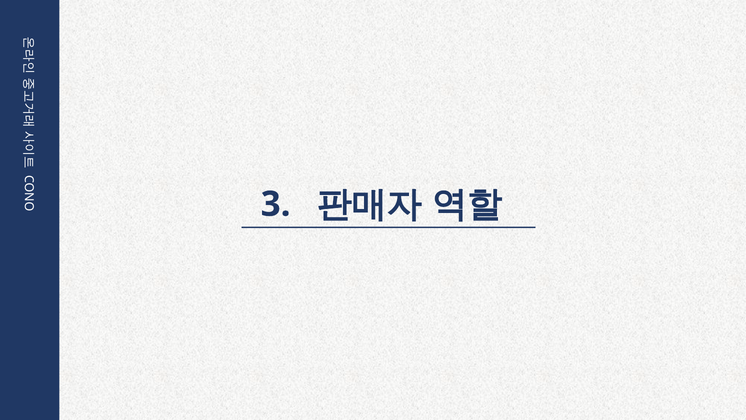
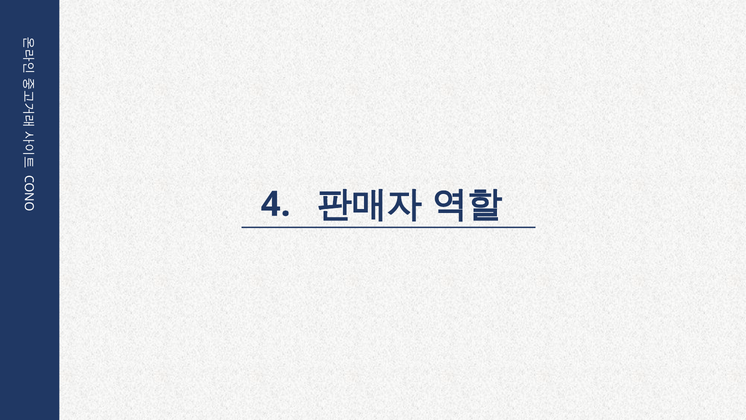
3: 3 -> 4 (276, 204)
